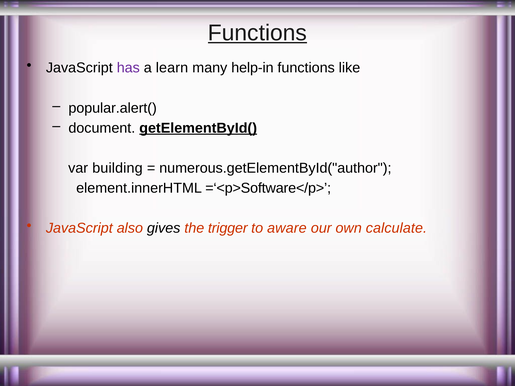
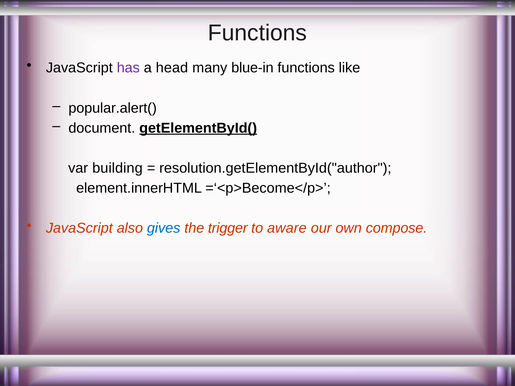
Functions underline: present -> none (257, 33)
learn: learn -> head (172, 68)
help-in: help-in -> blue-in (252, 68)
numerous.getElementById("author: numerous.getElementById("author -> resolution.getElementById("author (275, 168)
=‘<p>Software</p>: =‘<p>Software</p> -> =‘<p>Become</p> (268, 188)
gives colour: black -> blue (164, 228)
calculate: calculate -> compose (396, 228)
